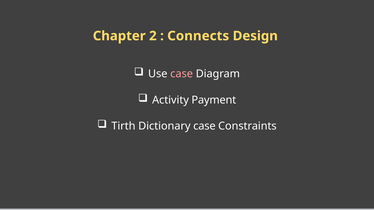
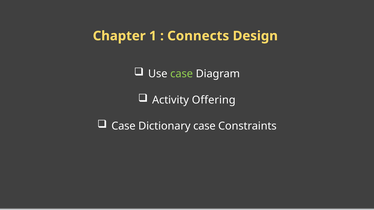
2: 2 -> 1 (153, 36)
case colour: pink -> light green (182, 74)
Payment: Payment -> Offering (214, 100)
Tirth: Tirth -> Case (123, 126)
